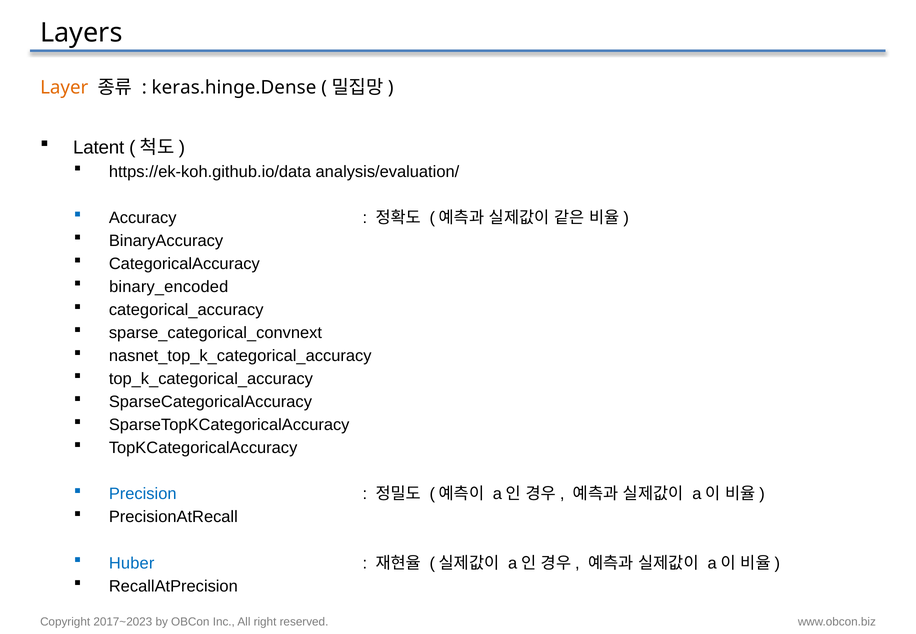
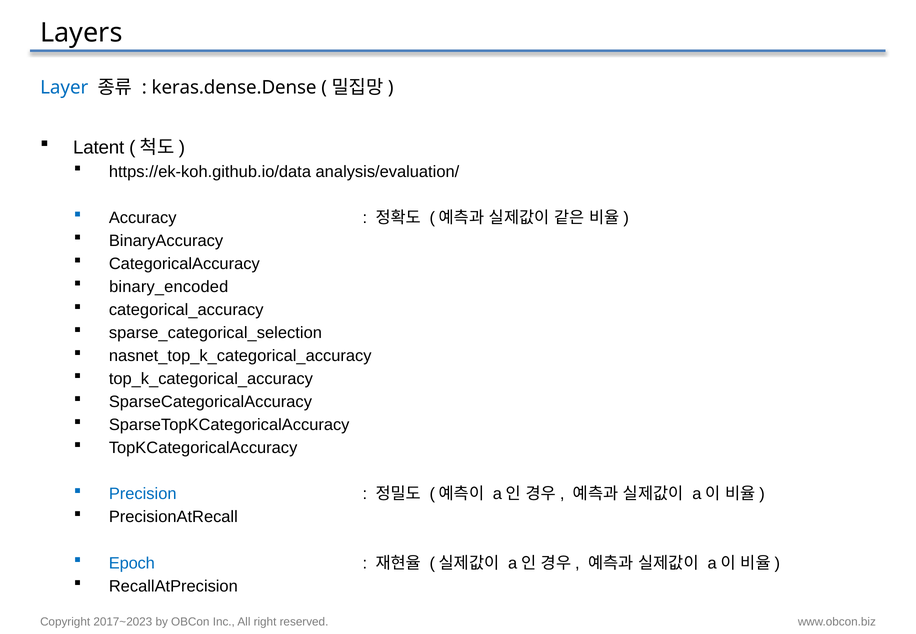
Layer colour: orange -> blue (64, 87)
keras.hinge.Dense: keras.hinge.Dense -> keras.dense.Dense (234, 87)
sparse_categorical_convnext: sparse_categorical_convnext -> sparse_categorical_selection (215, 333)
Huber: Huber -> Epoch (132, 563)
